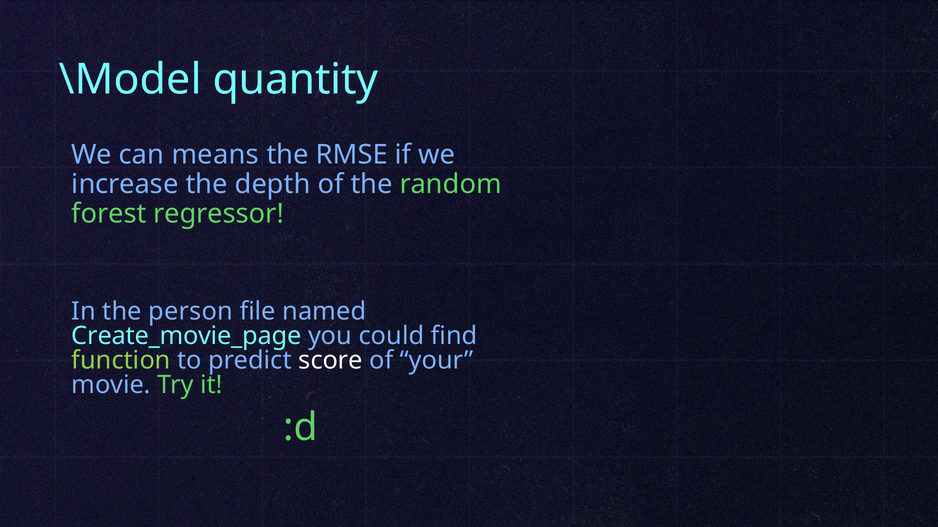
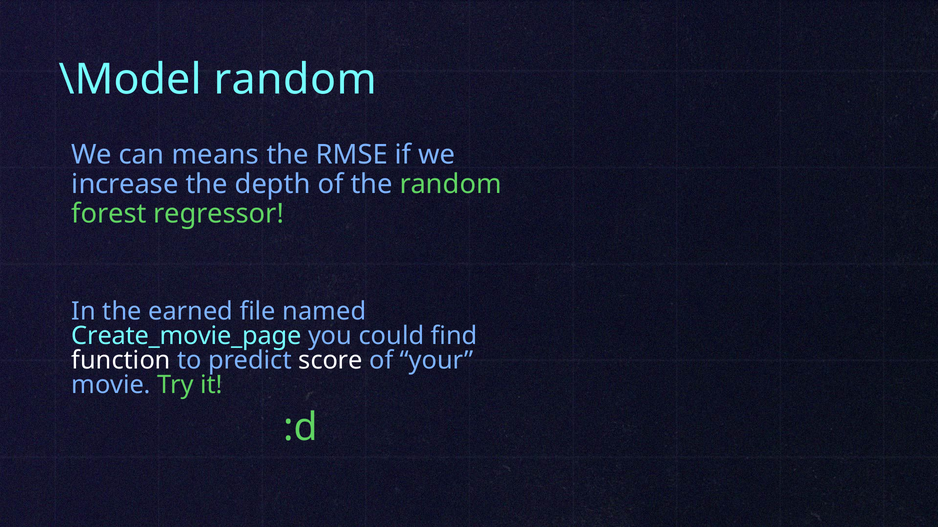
\Model quantity: quantity -> random (295, 80)
person: person -> earned (191, 312)
function colour: light green -> white (121, 361)
